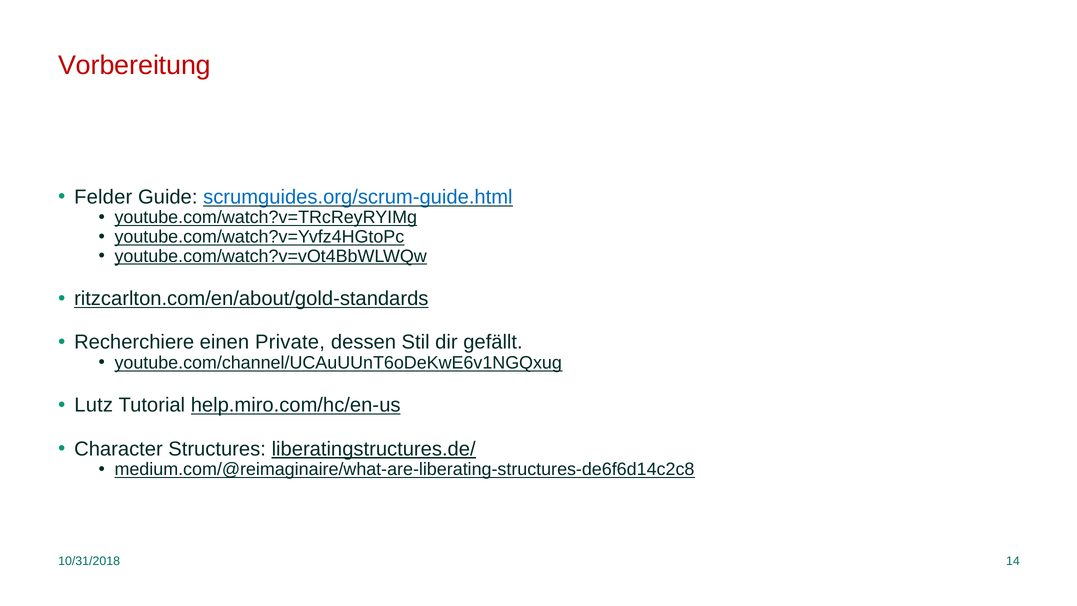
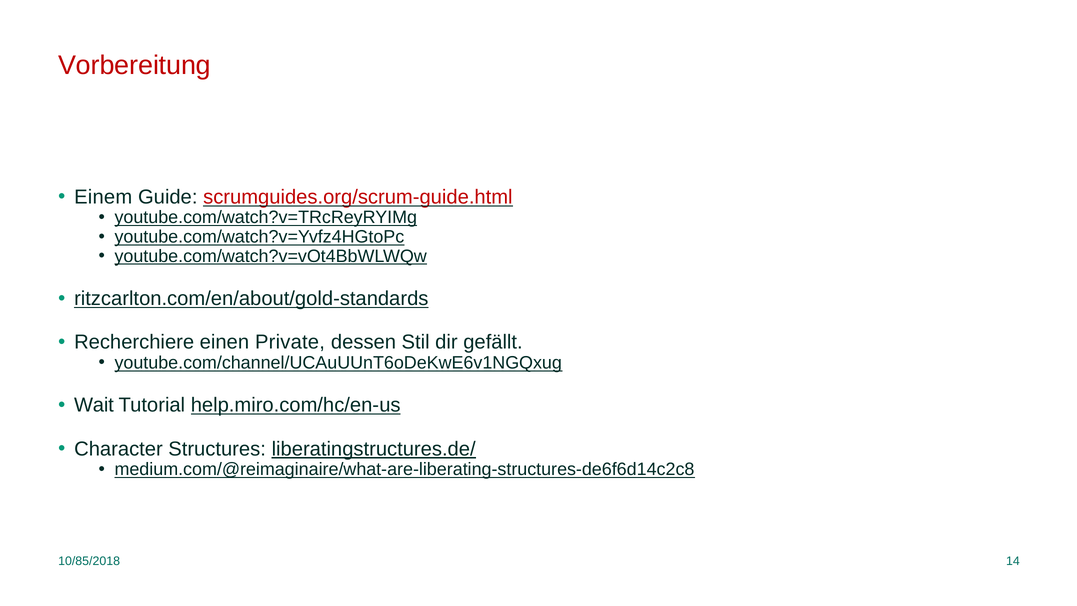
Felder: Felder -> Einem (103, 197)
scrumguides.org/scrum-guide.html colour: blue -> red (358, 197)
Lutz: Lutz -> Wait (94, 405)
10/31/2018: 10/31/2018 -> 10/85/2018 (89, 561)
